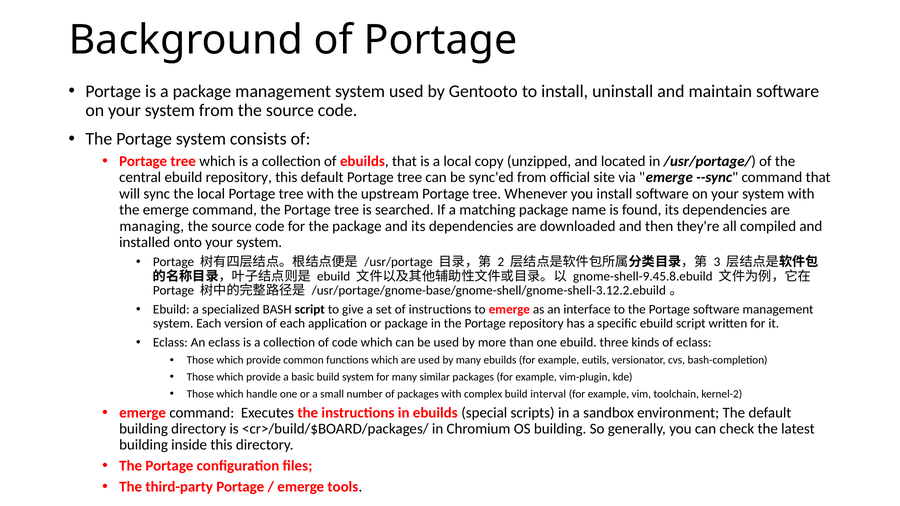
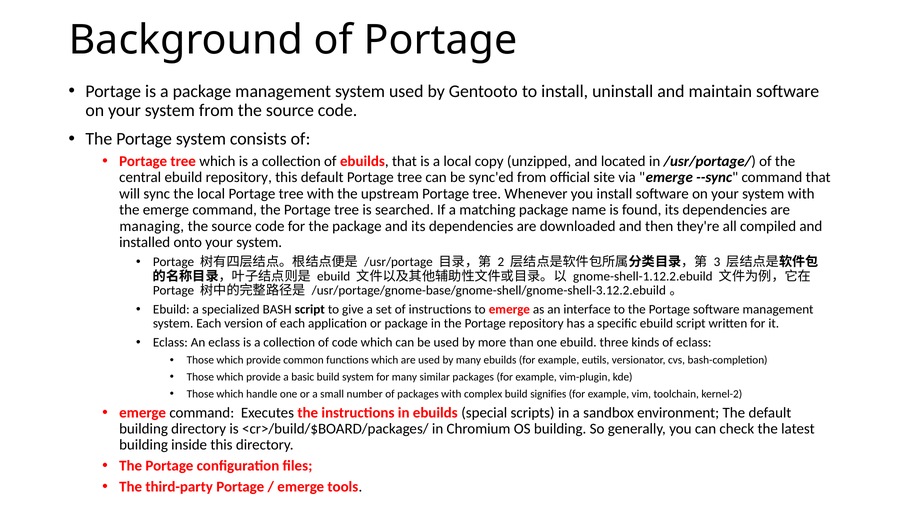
gnome-shell-9.45.8.ebuild: gnome-shell-9.45.8.ebuild -> gnome-shell-1.12.2.ebuild (643, 276)
interval: interval -> signifies (548, 394)
